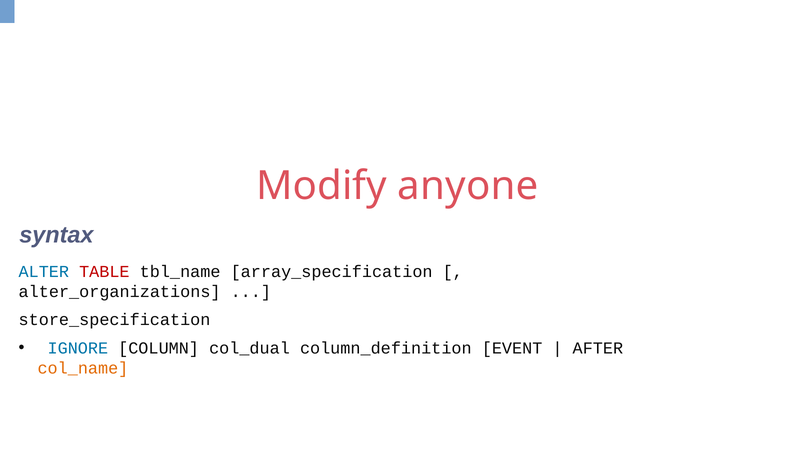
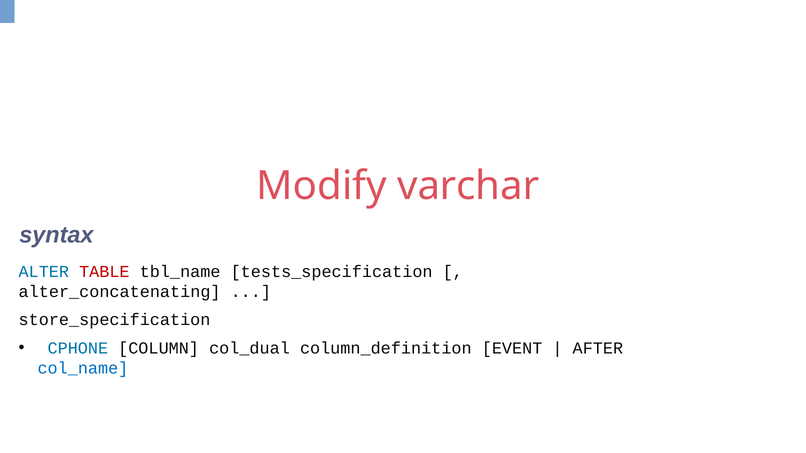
anyone: anyone -> varchar (468, 186)
array_specification: array_specification -> tests_specification (332, 272)
alter_organizations: alter_organizations -> alter_concatenating (120, 292)
IGNORE: IGNORE -> CPHONE (78, 348)
col_name colour: orange -> blue (83, 369)
